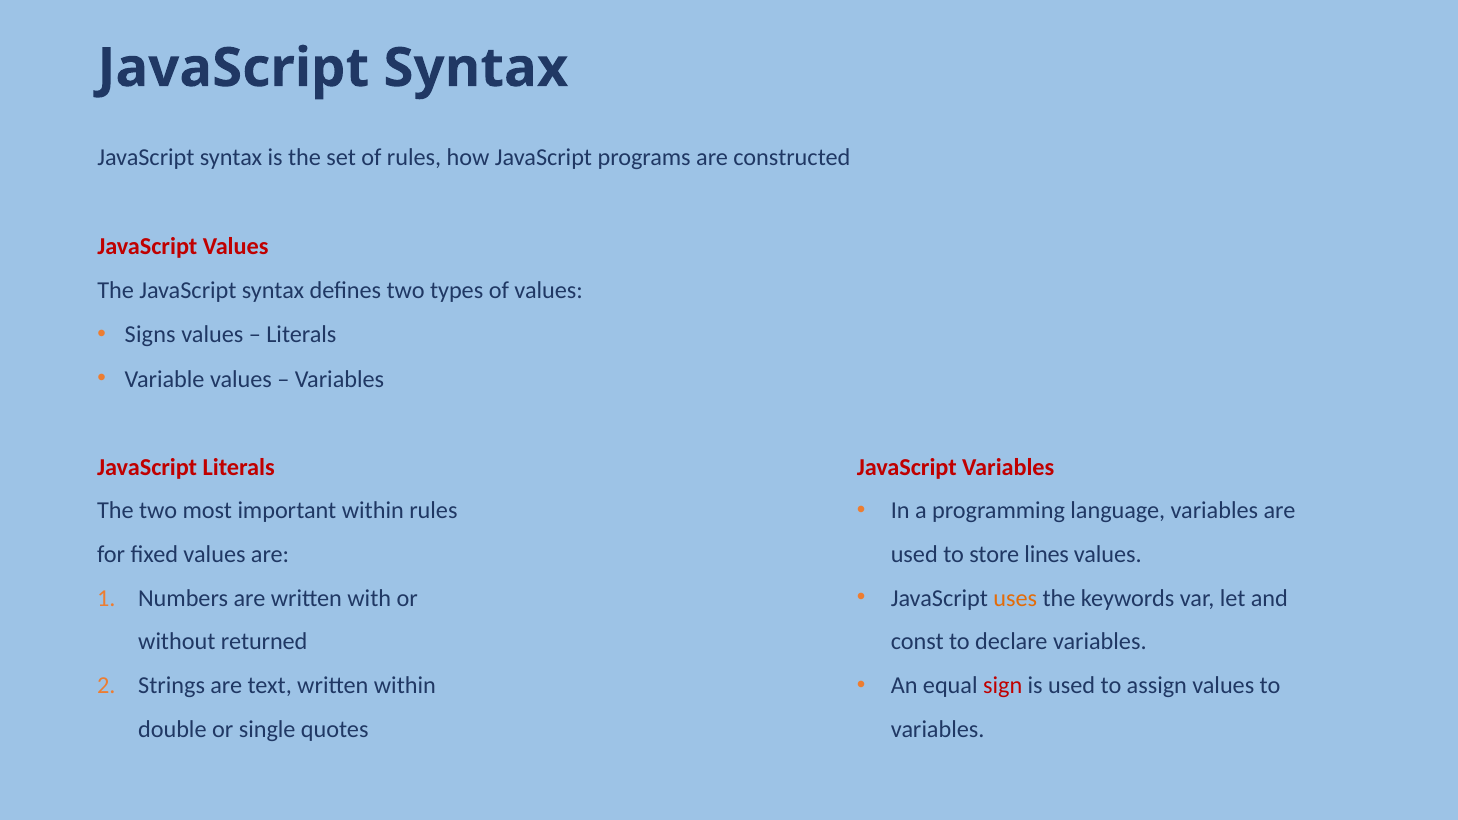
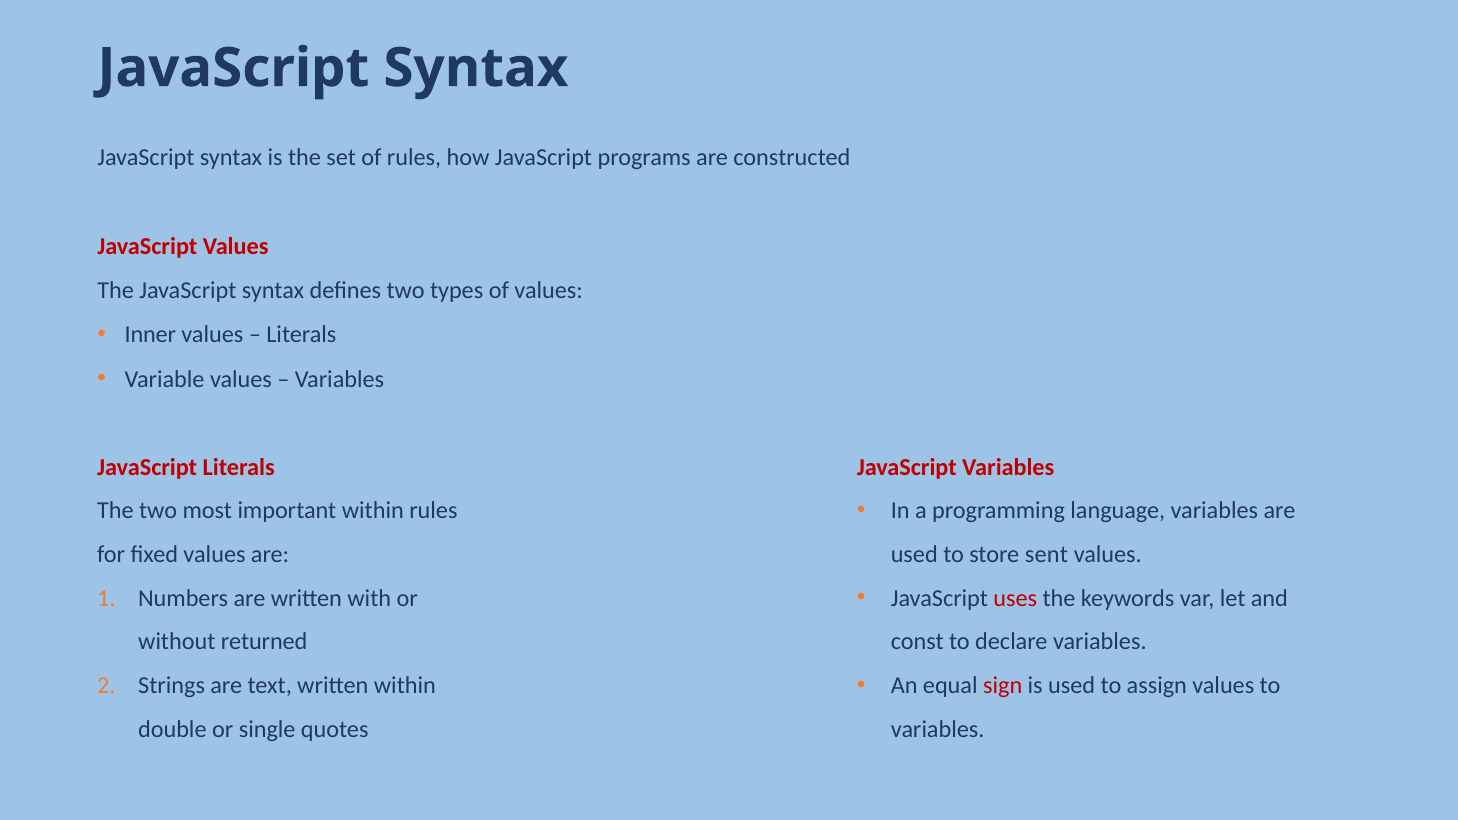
Signs: Signs -> Inner (150, 335)
lines: lines -> sent (1046, 555)
uses colour: orange -> red (1015, 598)
